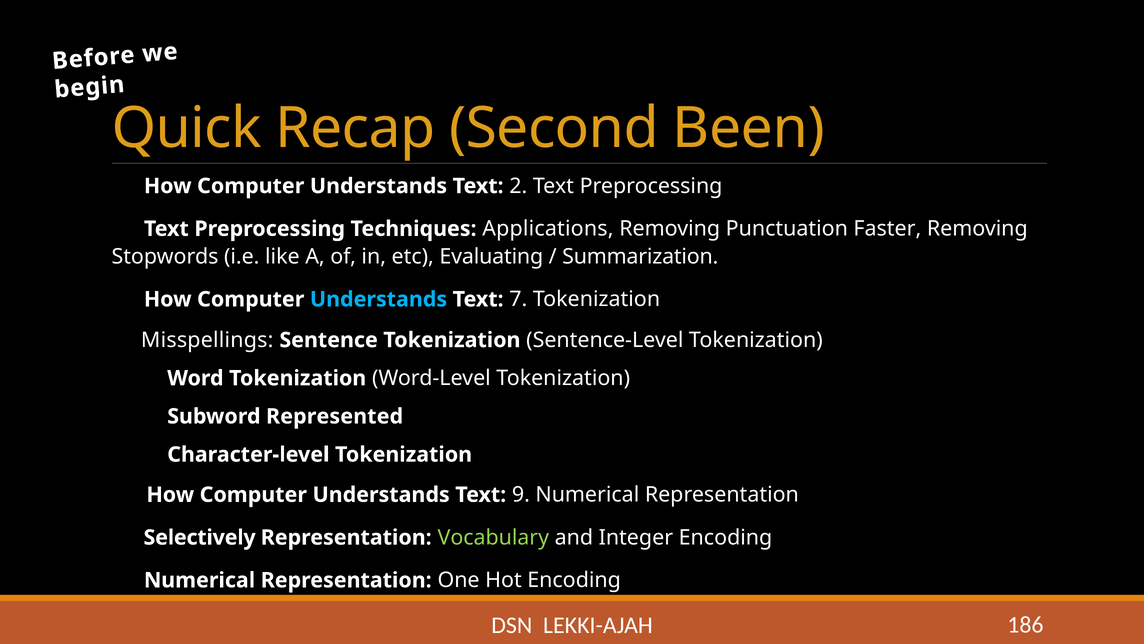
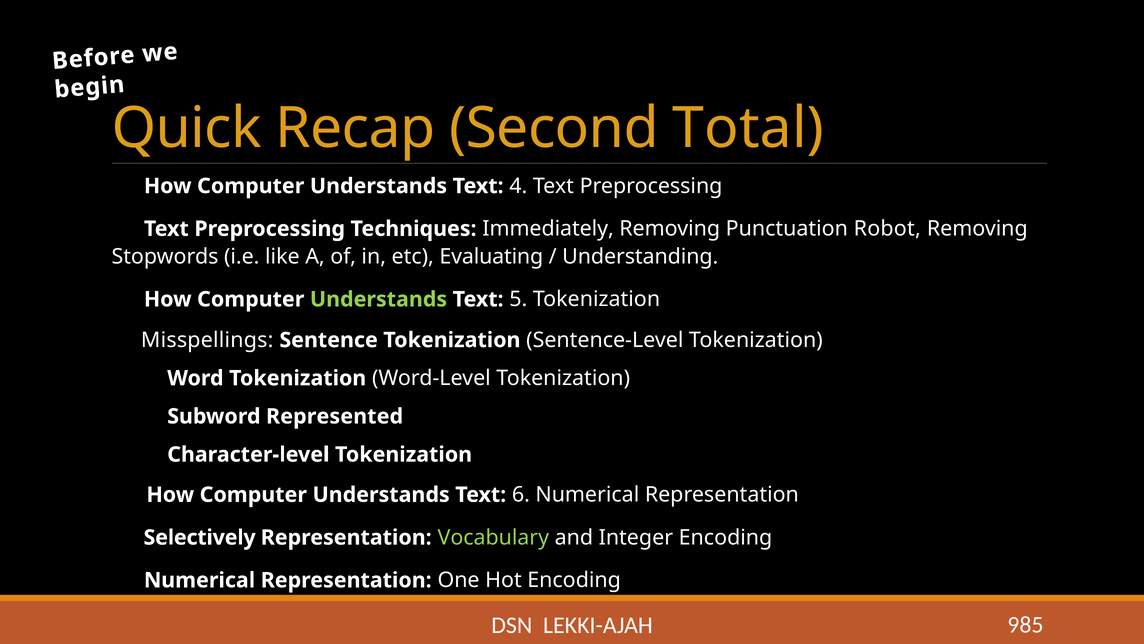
Been: Been -> Total (748, 128)
2: 2 -> 4 (518, 186)
Applications: Applications -> Immediately (548, 229)
Faster: Faster -> Robot (887, 229)
Summarization: Summarization -> Understanding (640, 256)
7: 7 -> 5 (518, 299)
Understands colour: light blue -> light green (379, 299)
9: 9 -> 6 (521, 494)
186: 186 -> 985 (1025, 625)
